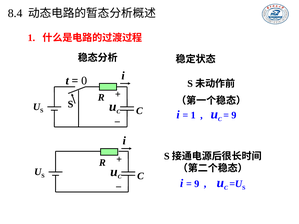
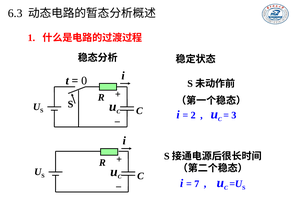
8.4: 8.4 -> 6.3 (15, 13)
1: 1 -> 2 (193, 115)
9: 9 -> 3 (234, 115)
9: 9 -> 7 (197, 184)
